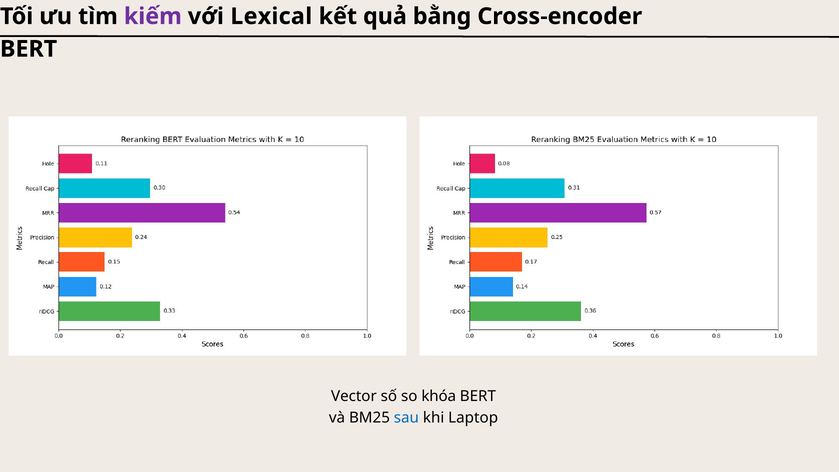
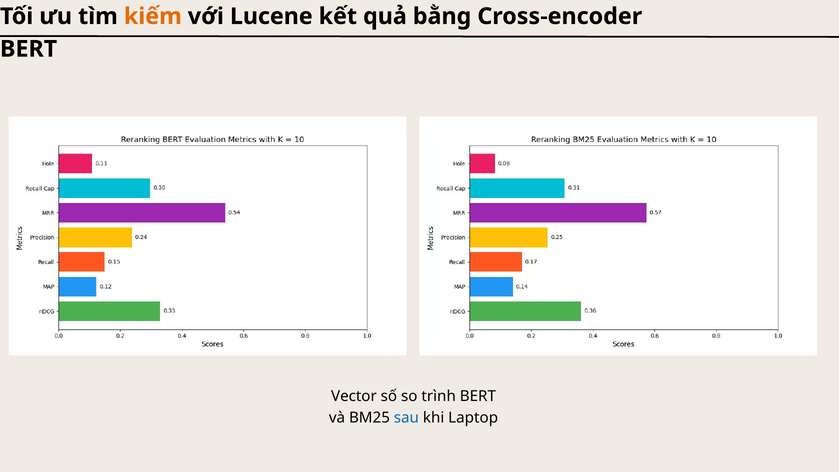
kiếm colour: purple -> orange (153, 16)
Lexical: Lexical -> Lucene (271, 16)
khóa: khóa -> trình (439, 396)
